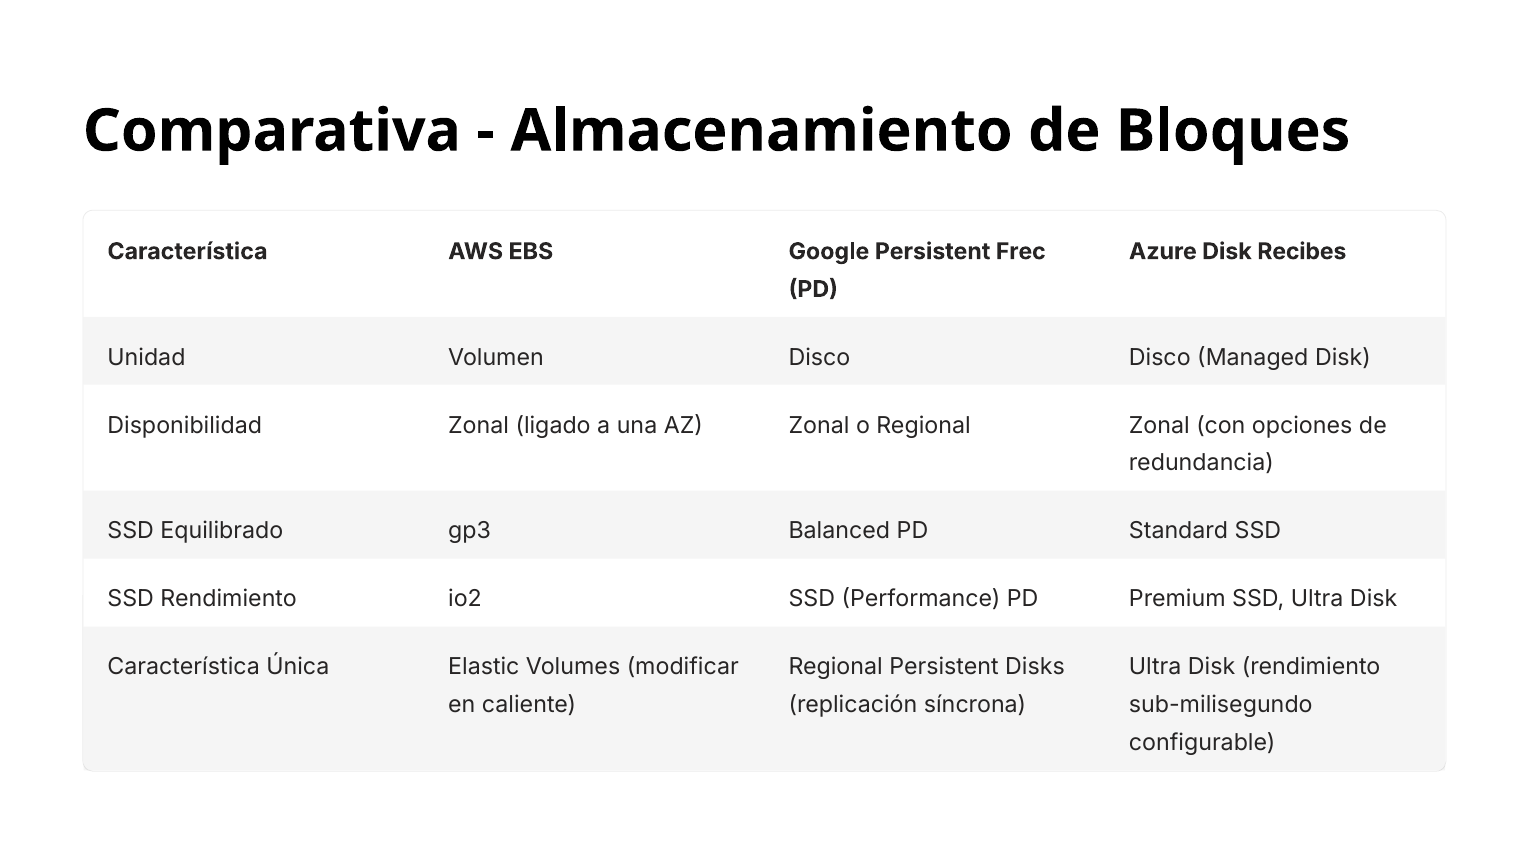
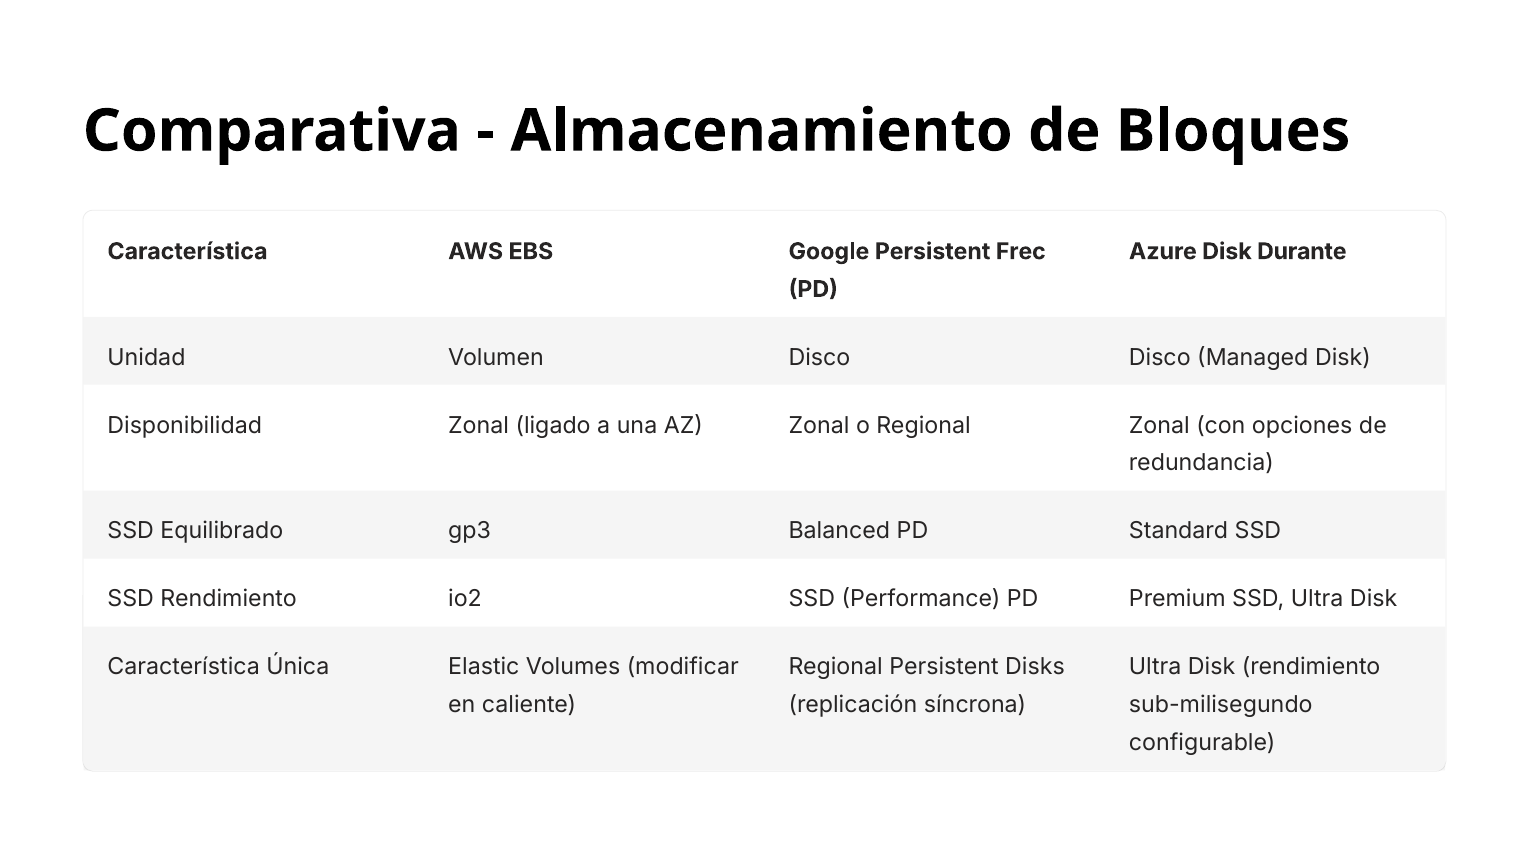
Recibes: Recibes -> Durante (1302, 252)
